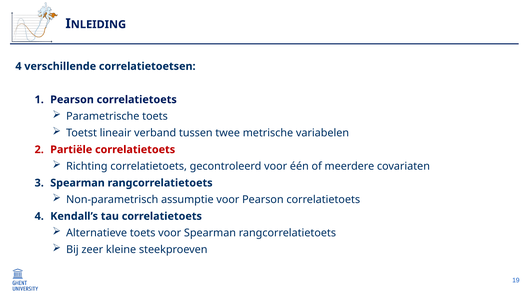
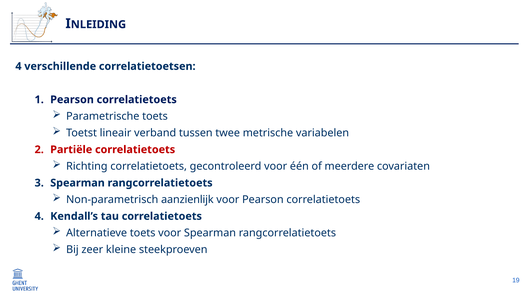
assumptie: assumptie -> aanzienlijk (187, 200)
